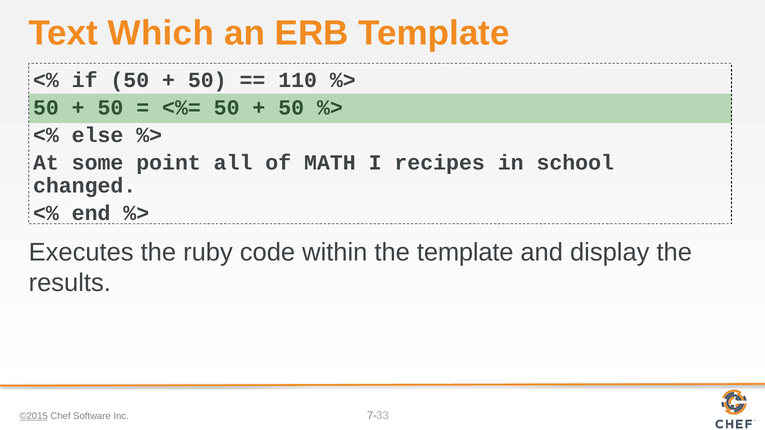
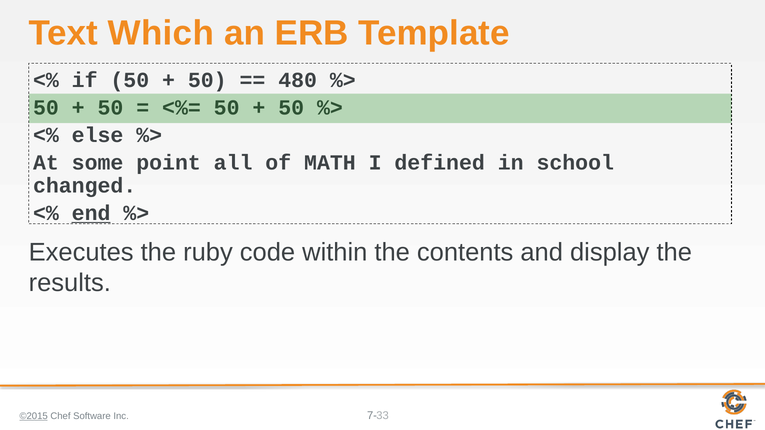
110: 110 -> 480 (298, 80)
recipes: recipes -> defined (440, 163)
end underline: none -> present (91, 213)
the template: template -> contents (465, 252)
